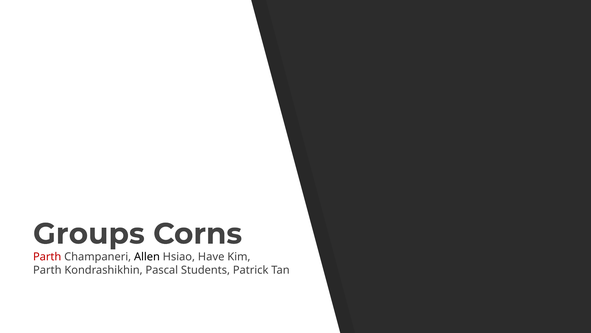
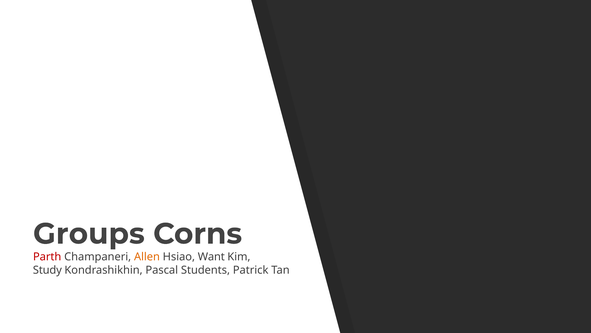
Allen colour: black -> orange (147, 257)
Have: Have -> Want (211, 257)
Parth: Parth -> Study (47, 270)
